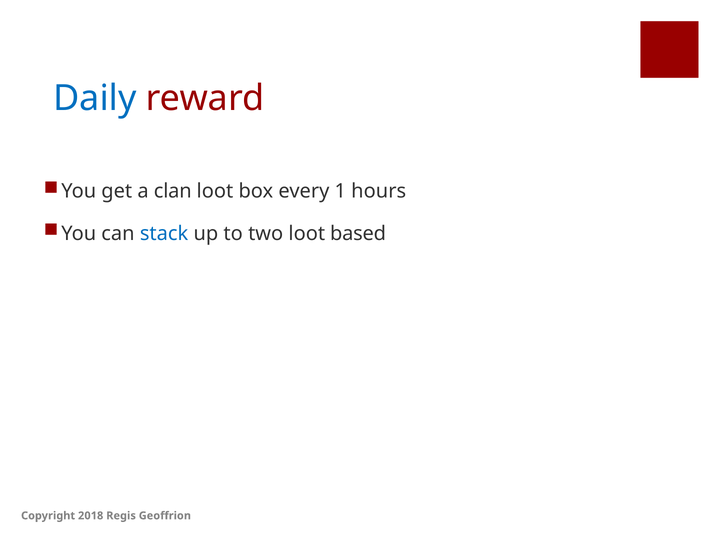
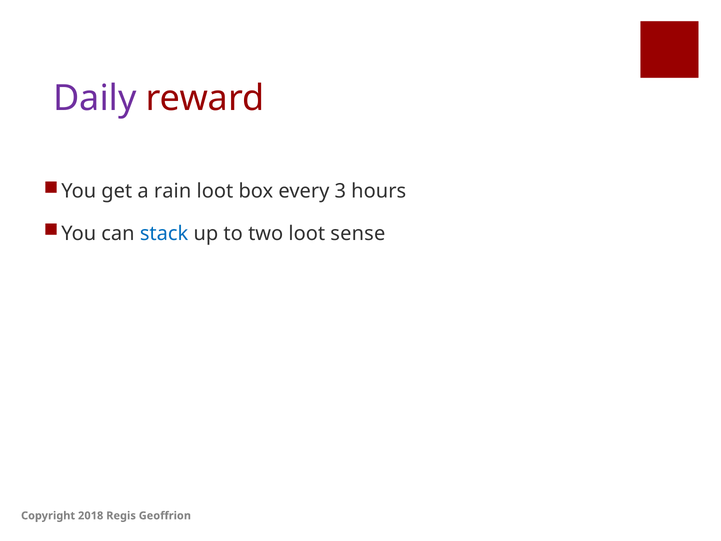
Daily colour: blue -> purple (95, 98)
clan: clan -> rain (173, 191)
1: 1 -> 3 (340, 191)
based: based -> sense (358, 233)
